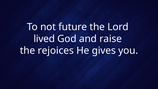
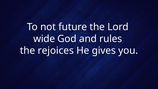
lived: lived -> wide (44, 39)
raise: raise -> rules (111, 39)
